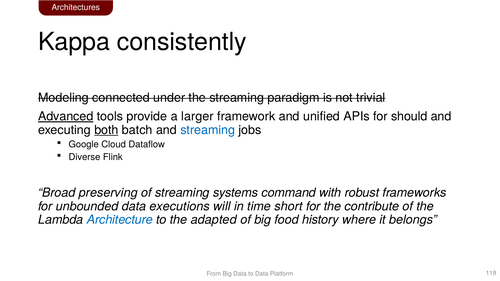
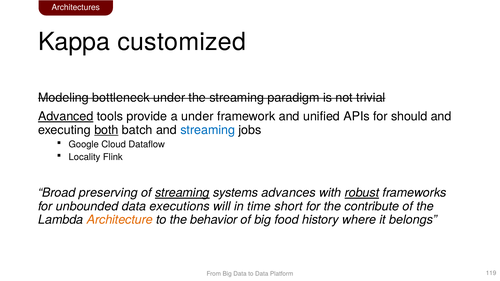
consistently: consistently -> customized (182, 42)
connected: connected -> bottleneck (121, 98)
a larger: larger -> under (197, 117)
Diverse: Diverse -> Locality (84, 157)
streaming underline: none -> present (182, 193)
command: command -> advances (289, 193)
robust underline: none -> present (362, 193)
Architecture colour: blue -> orange (120, 220)
adapted: adapted -> behavior (214, 220)
